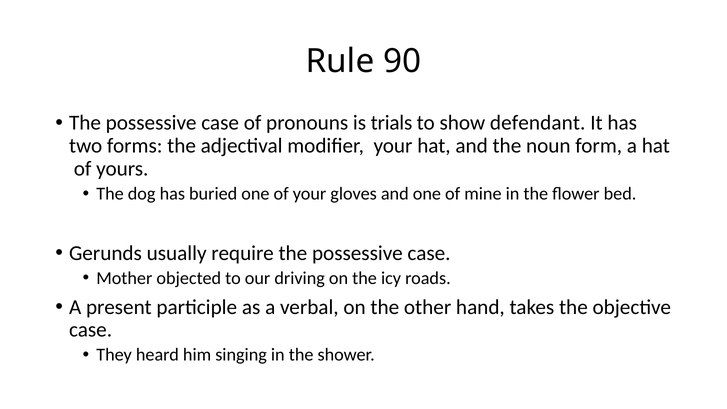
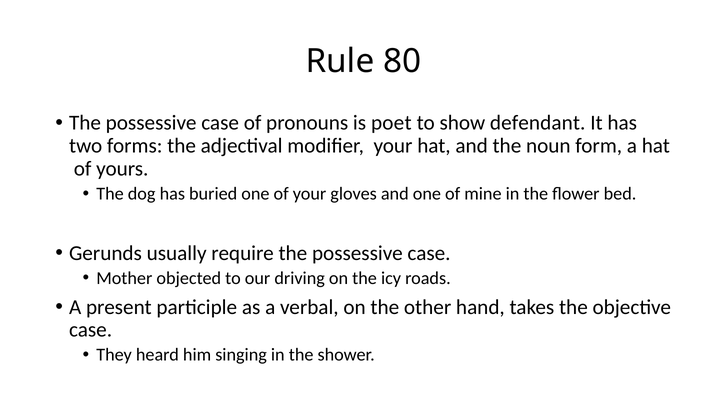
90: 90 -> 80 (402, 61)
trials: trials -> poet (391, 123)
